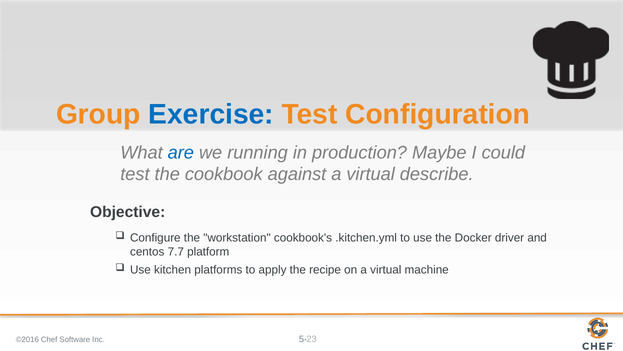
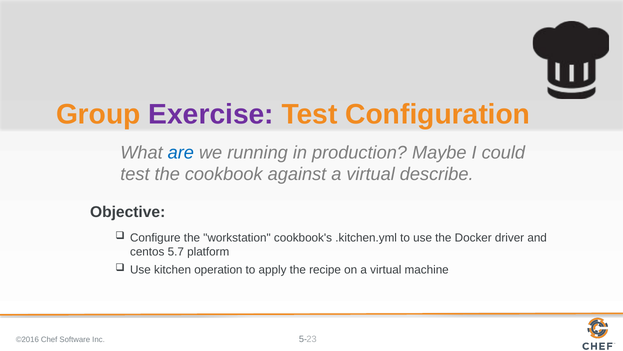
Exercise colour: blue -> purple (211, 114)
7.7: 7.7 -> 5.7 (176, 251)
platforms: platforms -> operation (218, 269)
